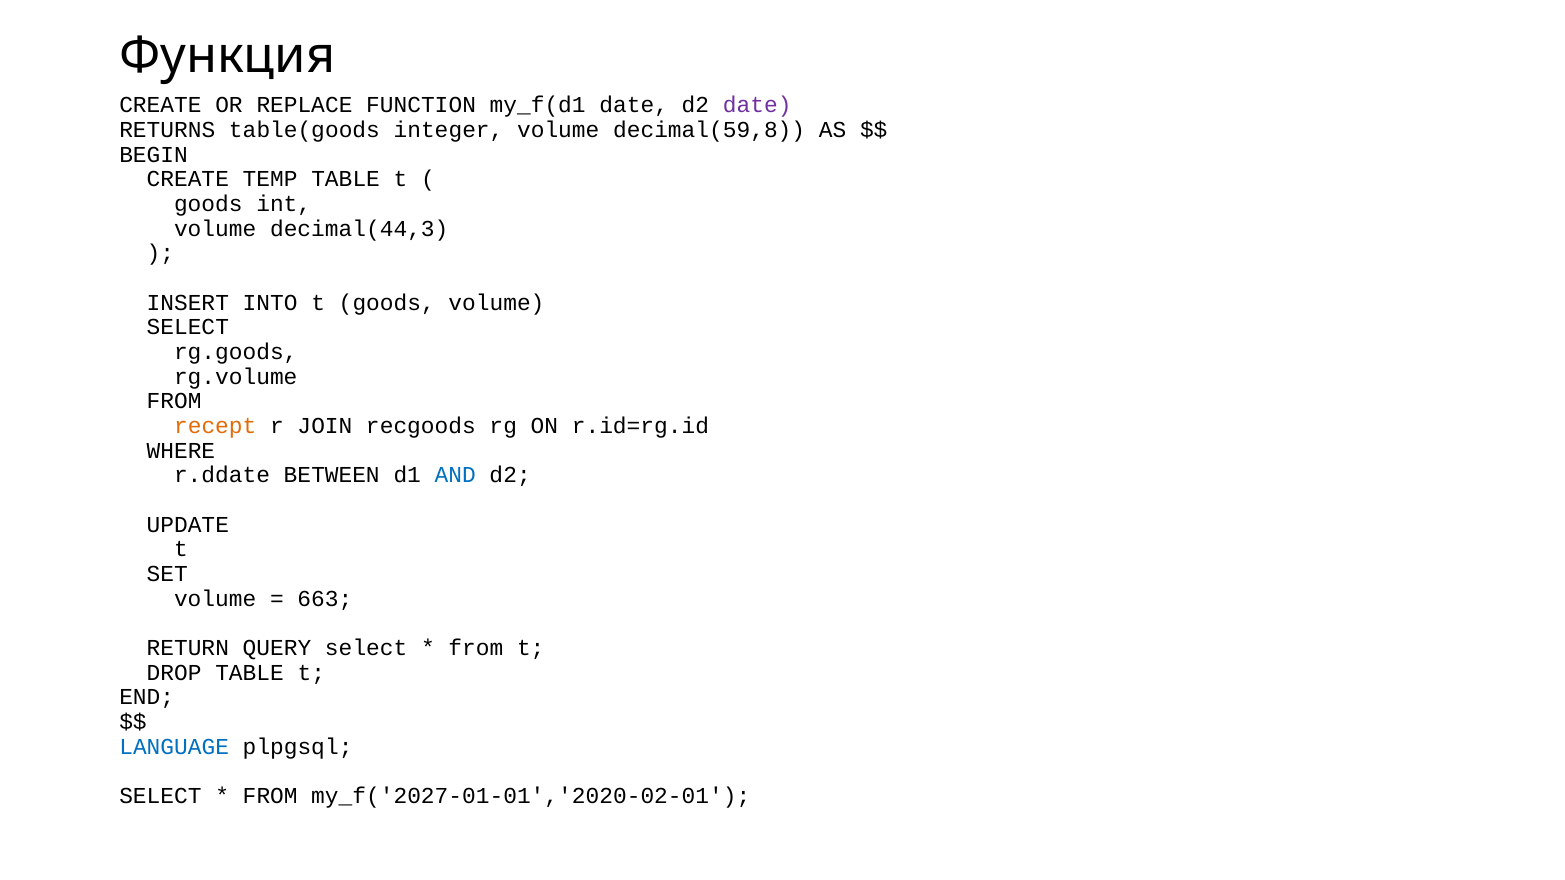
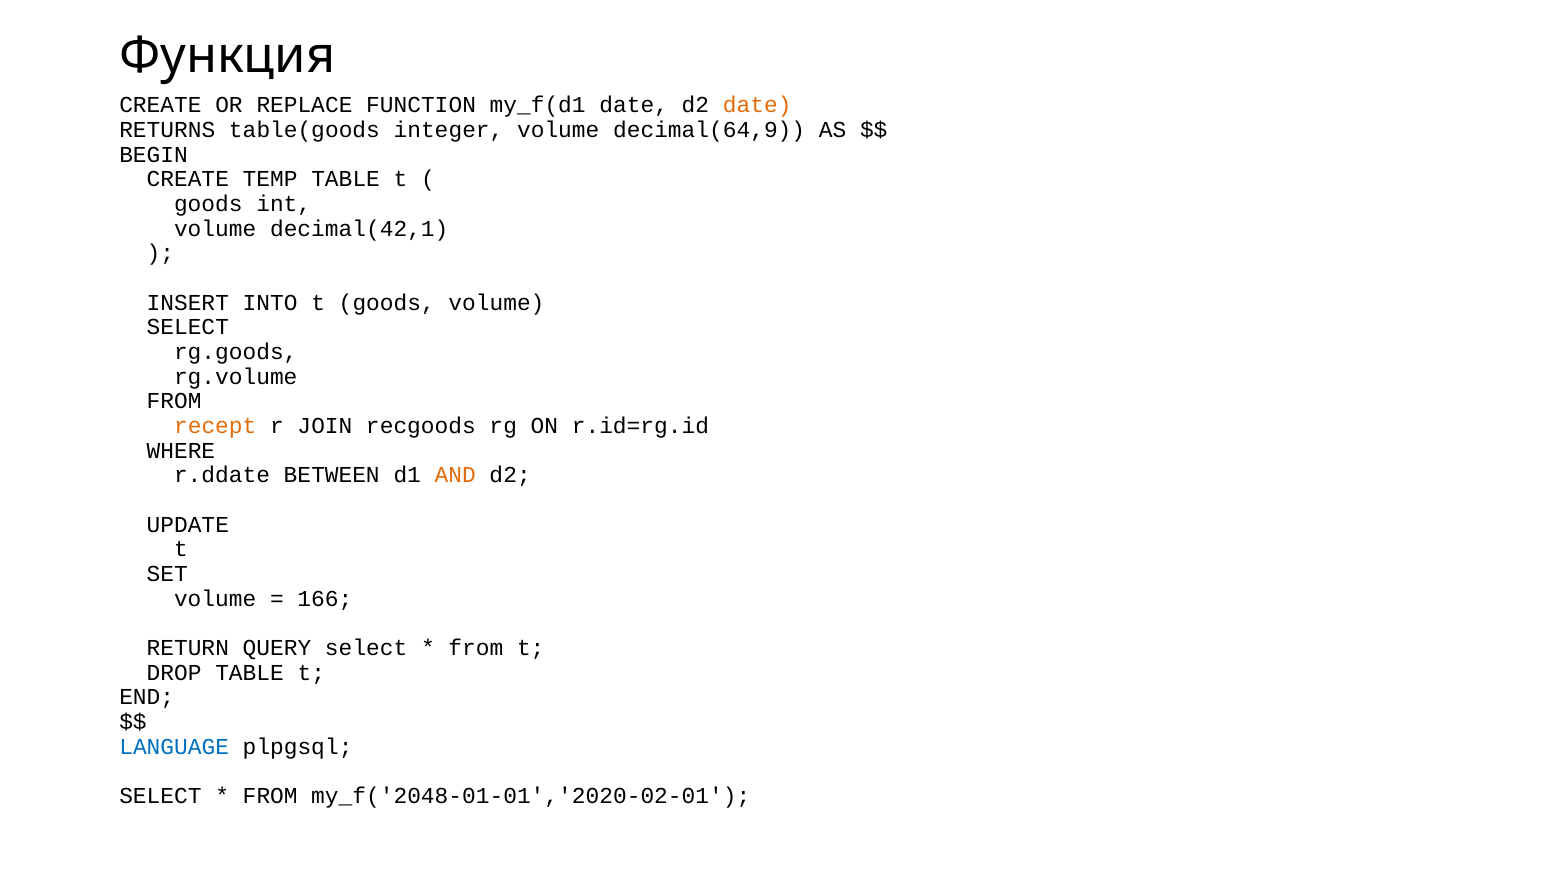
date colour: purple -> orange (757, 105)
decimal(59,8: decimal(59,8 -> decimal(64,9 (709, 130)
decimal(44,3: decimal(44,3 -> decimal(42,1 (359, 229)
AND colour: blue -> orange (455, 476)
663: 663 -> 166 (325, 599)
my_f('2027-01-01','2020-02-01: my_f('2027-01-01','2020-02-01 -> my_f('2048-01-01','2020-02-01 (531, 796)
